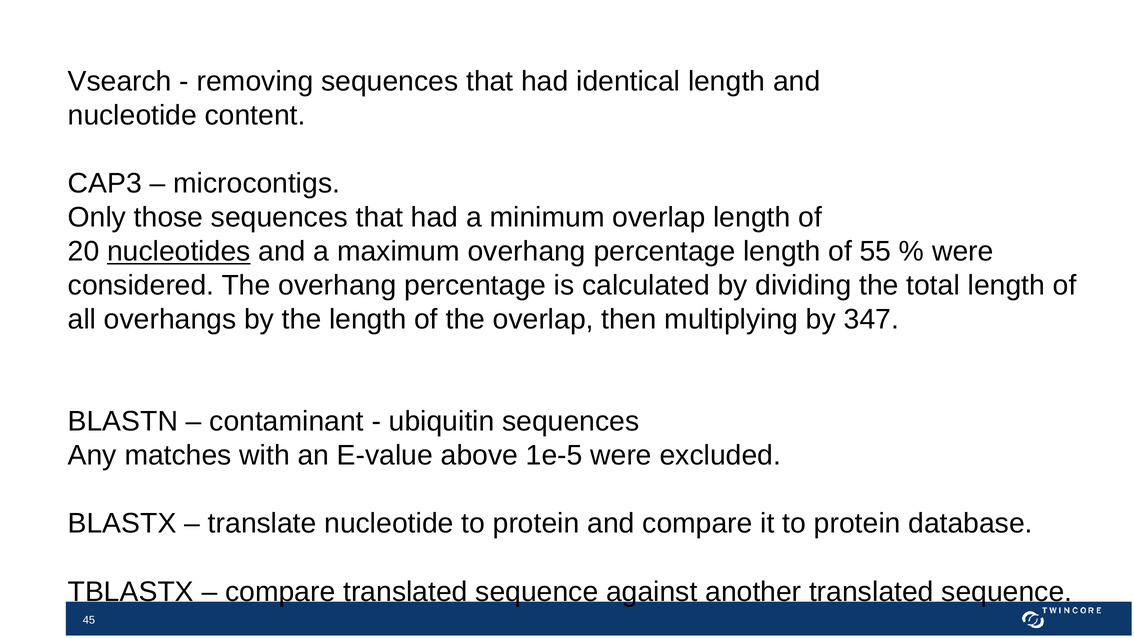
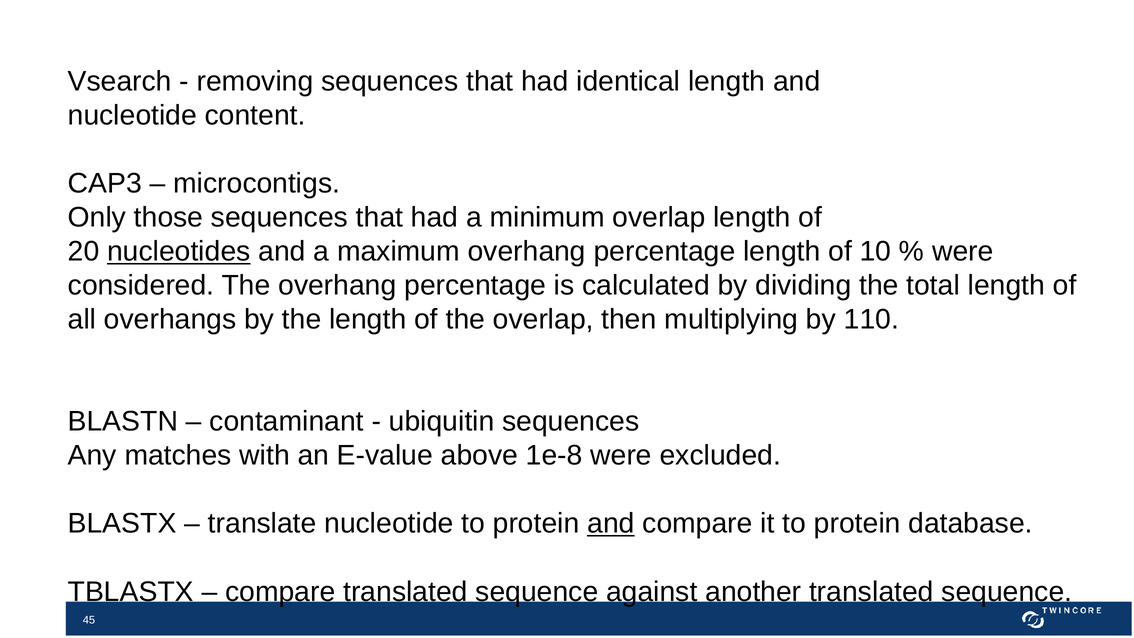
55: 55 -> 10 (875, 251)
347: 347 -> 110 (871, 319)
1e-5: 1e-5 -> 1e-8 (554, 455)
and underline: none -> present (611, 524)
